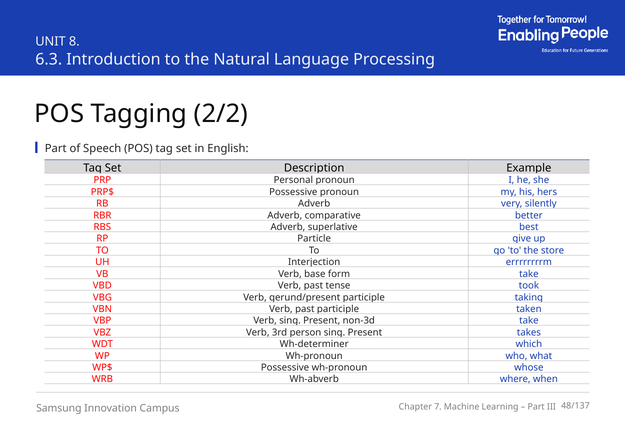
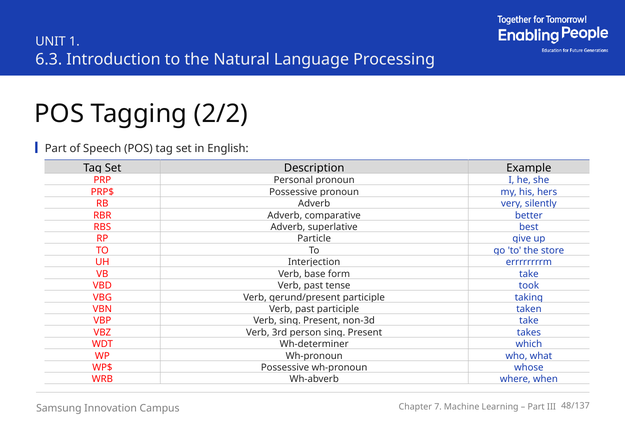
8: 8 -> 1 (74, 42)
